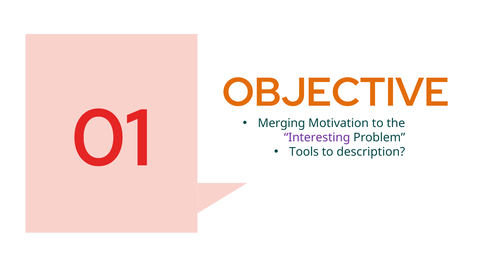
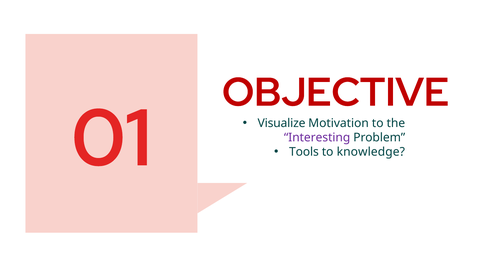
OBJECTIVE colour: orange -> red (336, 92)
Merging: Merging -> Visualize (282, 123)
description: description -> knowledge (371, 152)
